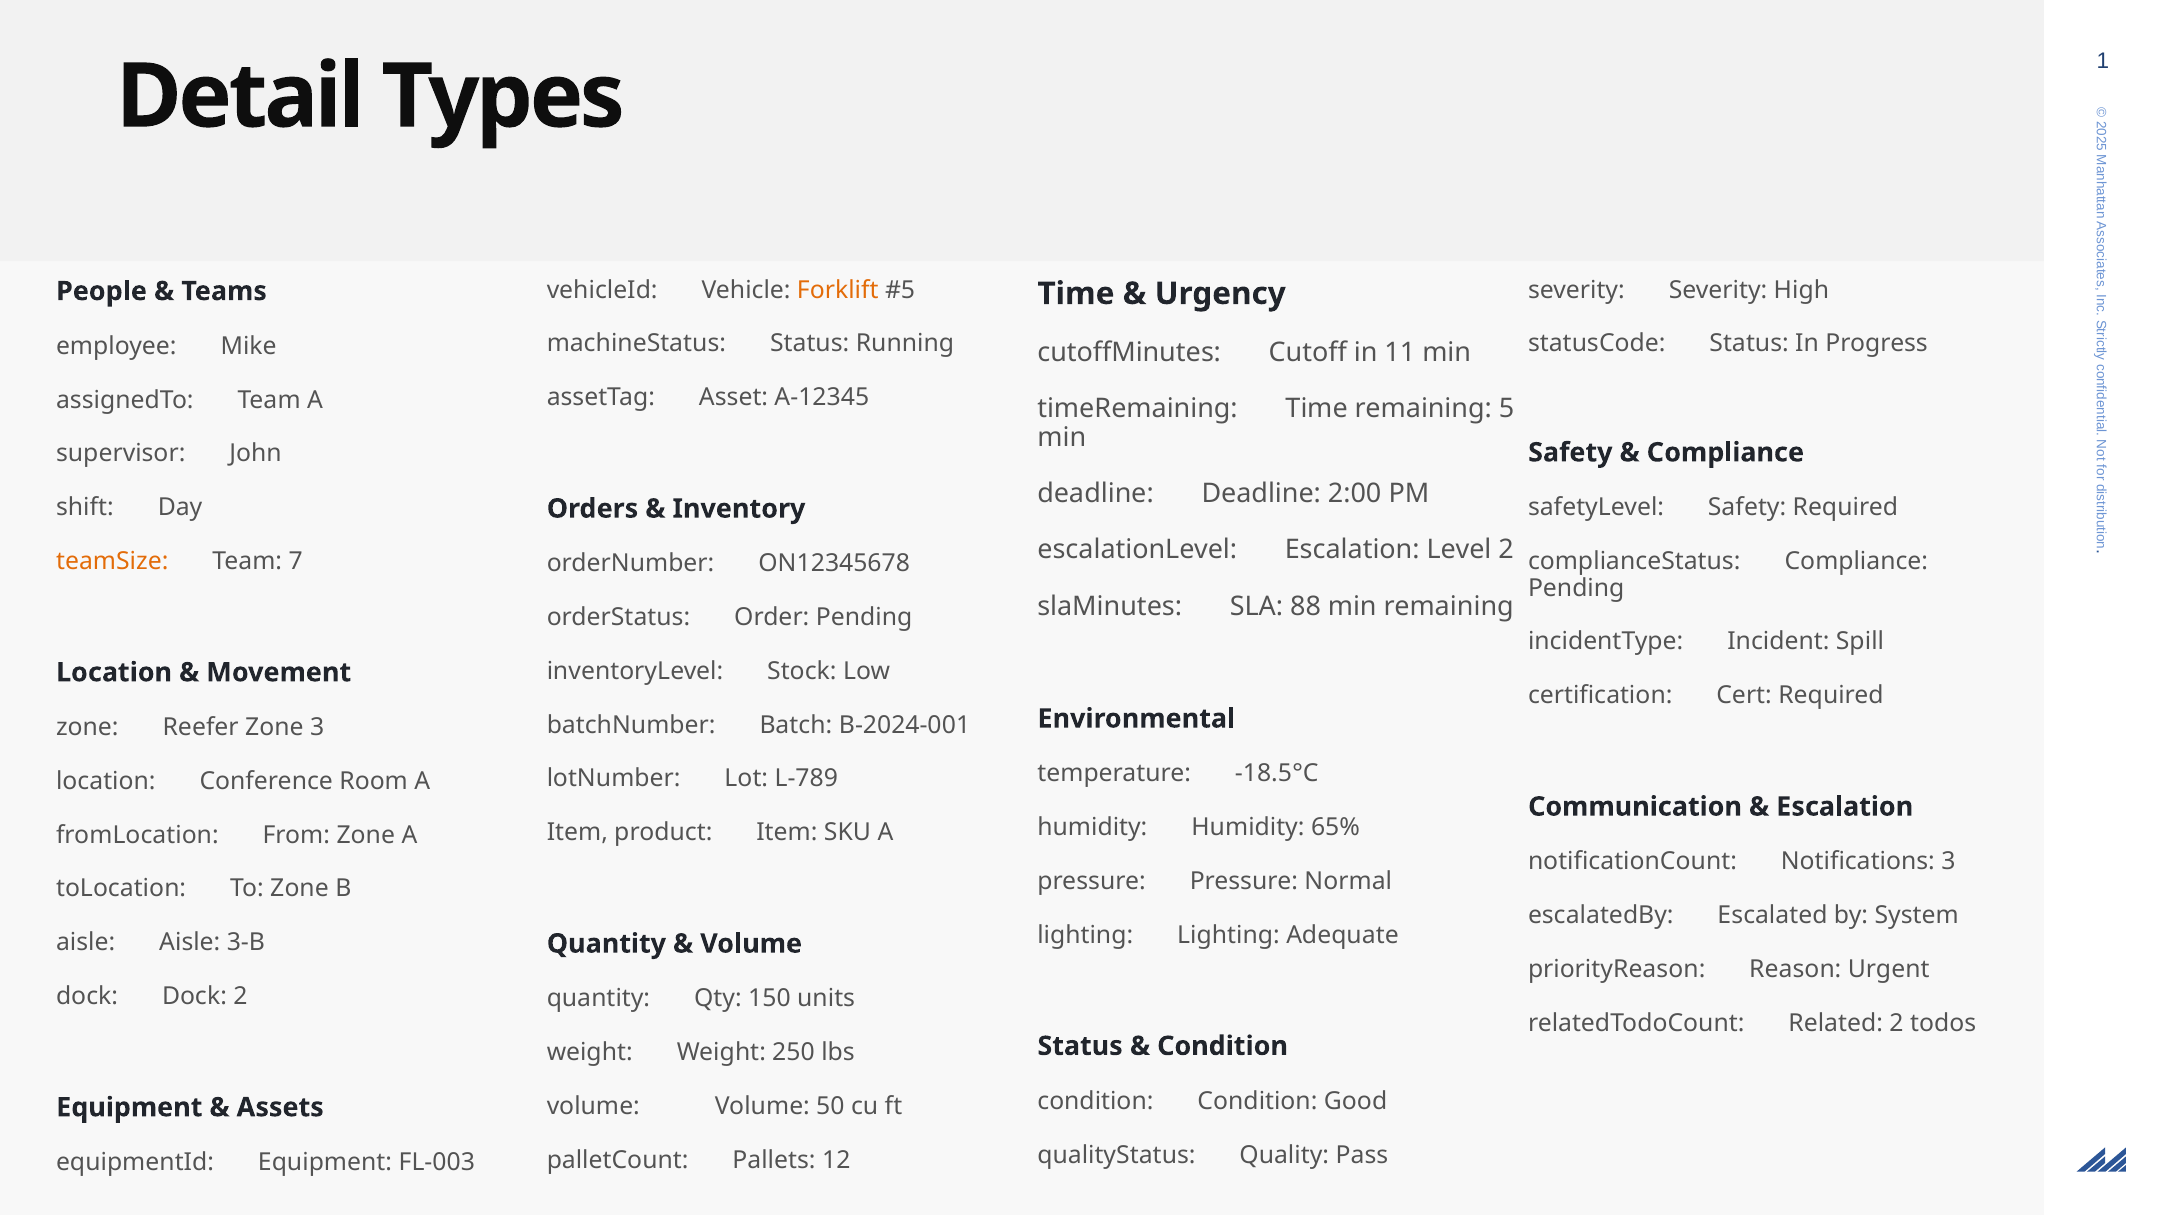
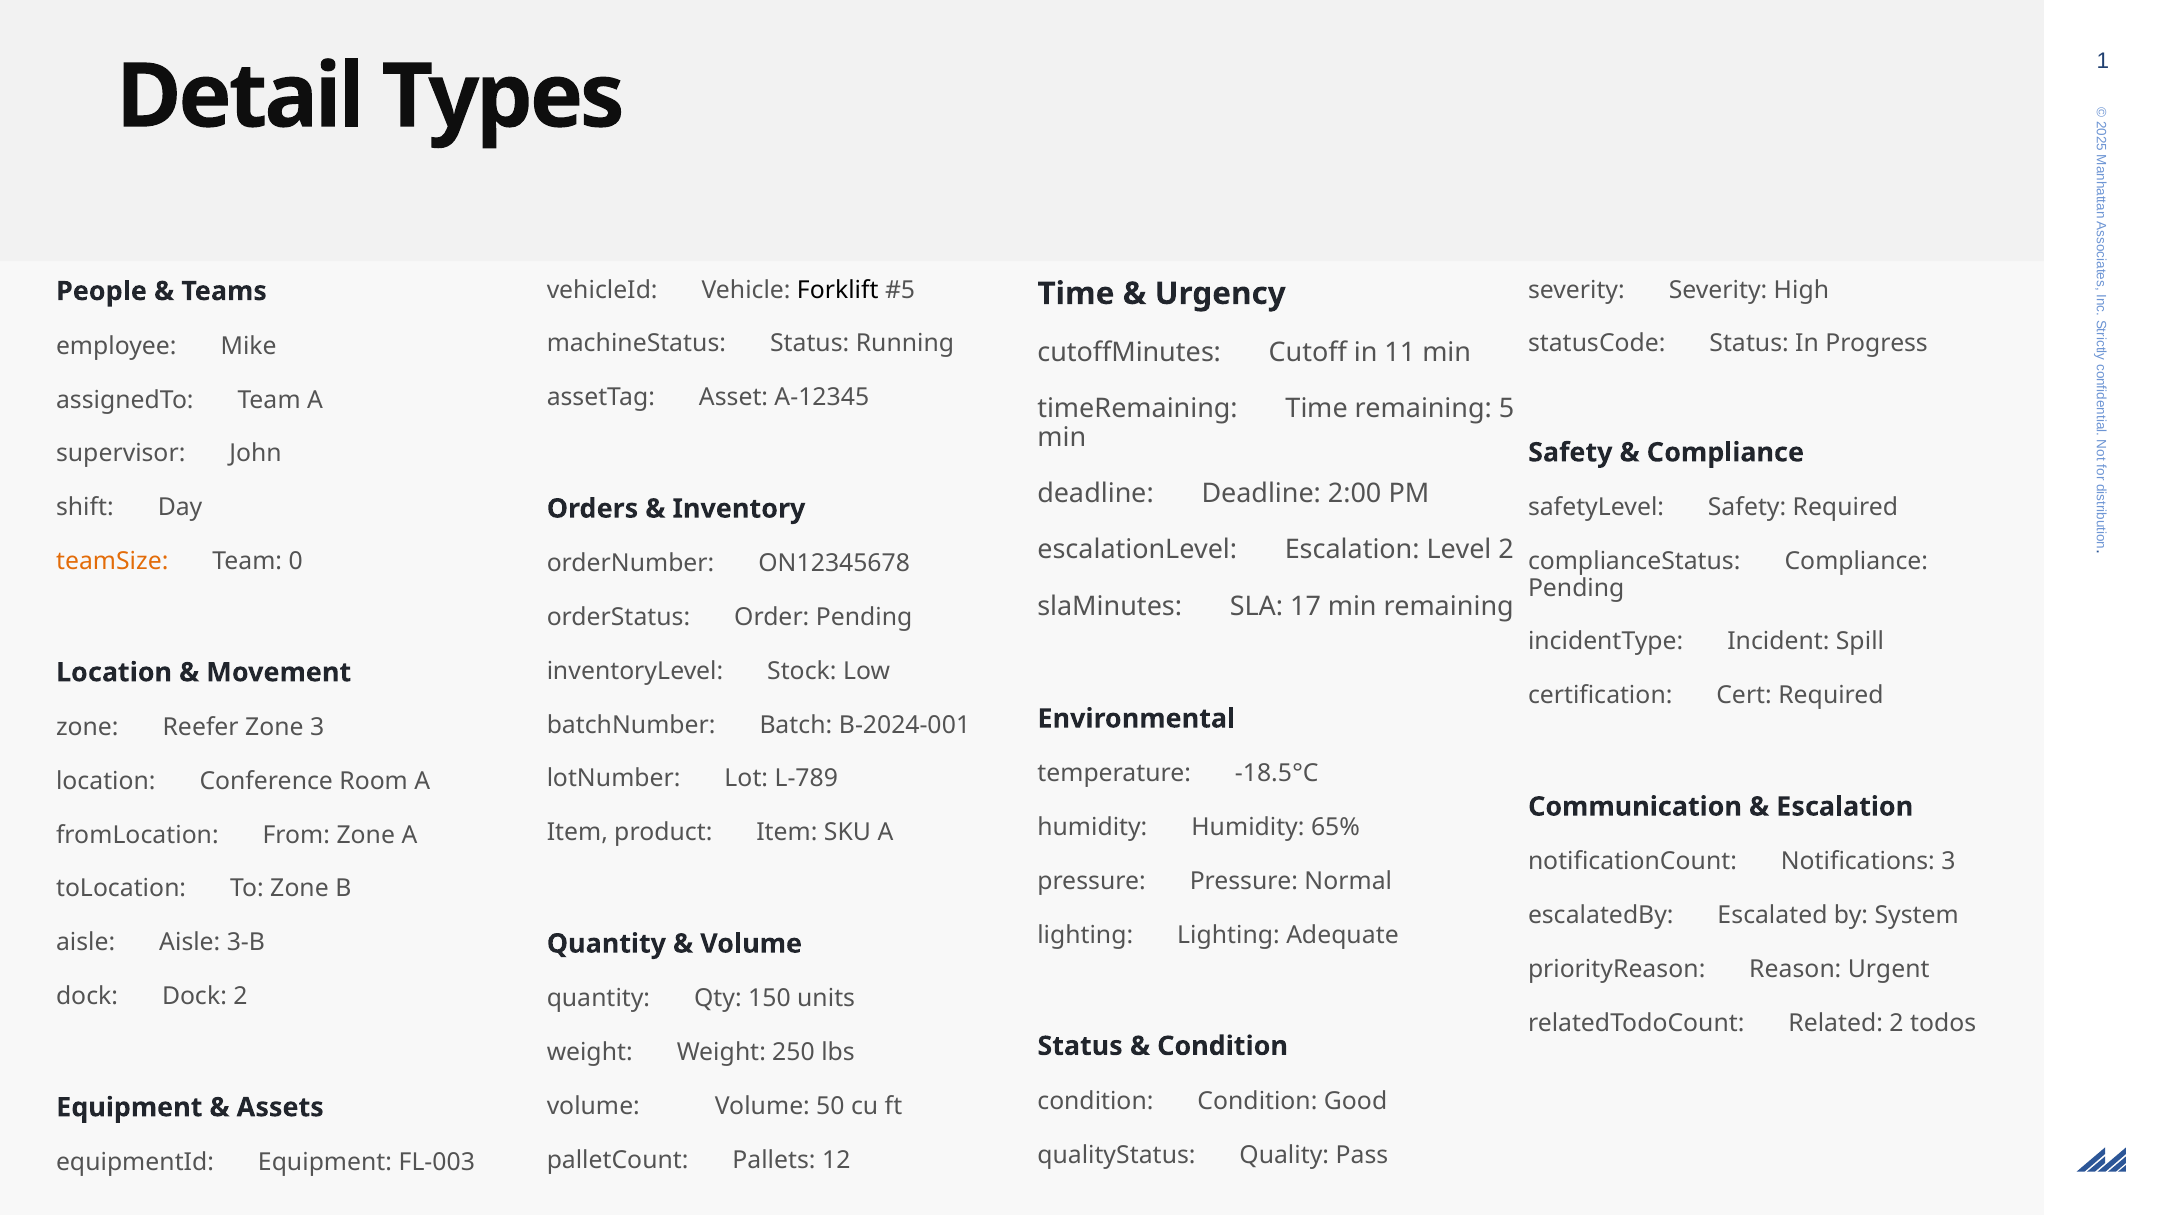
Forklift colour: orange -> black (838, 290)
Team 7: 7 -> 0 (296, 561)
88: 88 -> 17 (1306, 606)
